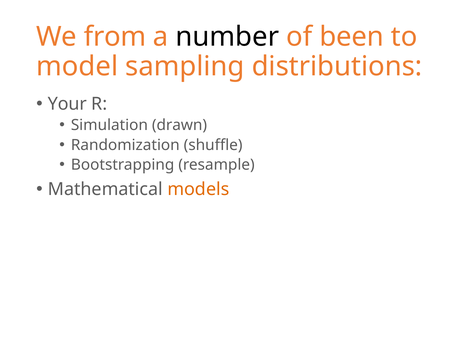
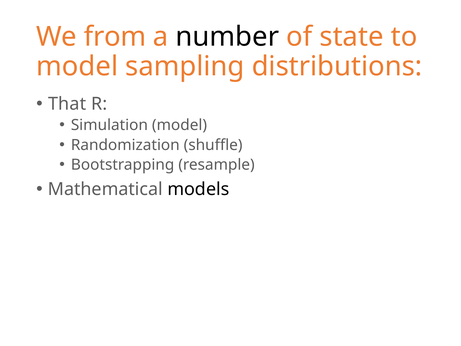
been: been -> state (352, 37)
Your: Your -> That (67, 104)
Simulation drawn: drawn -> model (179, 125)
models colour: orange -> black (198, 189)
